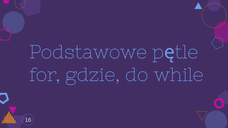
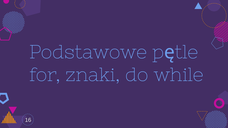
gdzie: gdzie -> znaki (93, 75)
